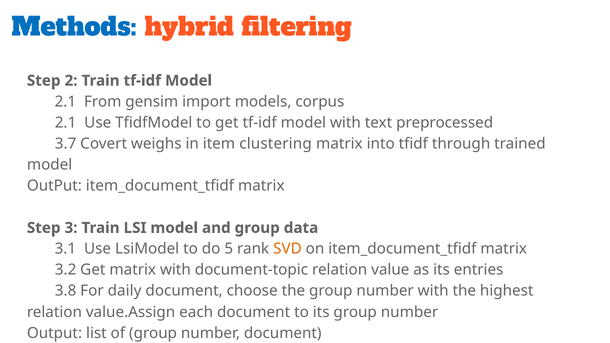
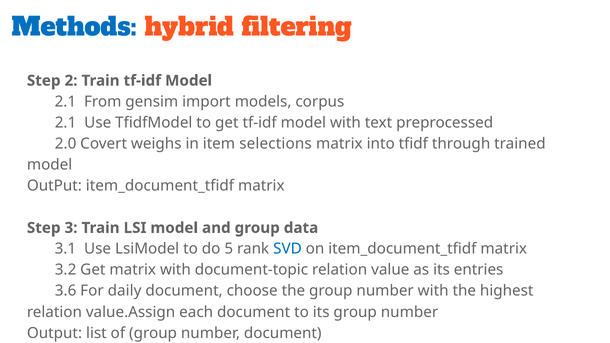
3.7: 3.7 -> 2.0 (66, 144)
clustering: clustering -> selections (276, 144)
SVD colour: orange -> blue (287, 249)
3.8: 3.8 -> 3.6 (66, 291)
